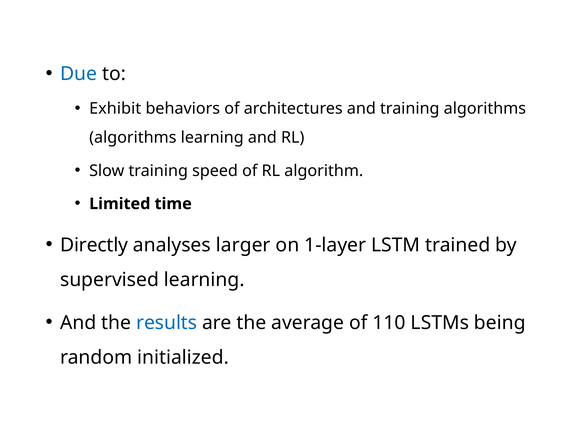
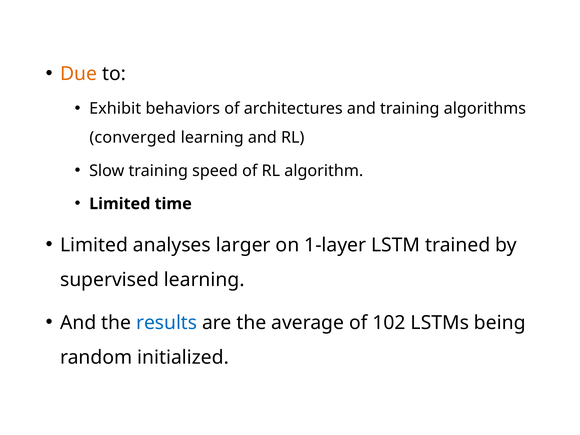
Due colour: blue -> orange (79, 74)
algorithms: algorithms -> converged (133, 138)
Directly: Directly -> Limited (94, 245)
110: 110 -> 102 (389, 323)
